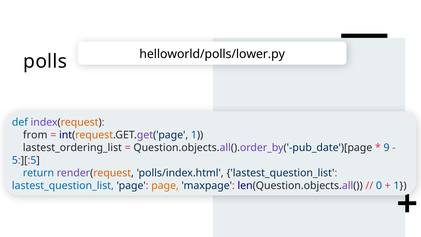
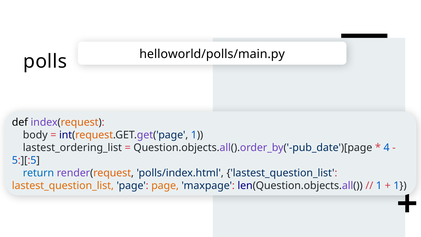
helloworld/polls/lower.py: helloworld/polls/lower.py -> helloworld/polls/main.py (212, 54)
def colour: blue -> black (20, 122)
from: from -> body (35, 135)
9: 9 -> 4 (387, 148)
lastest_question_list colour: blue -> orange (63, 186)
0: 0 -> 1 (379, 186)
